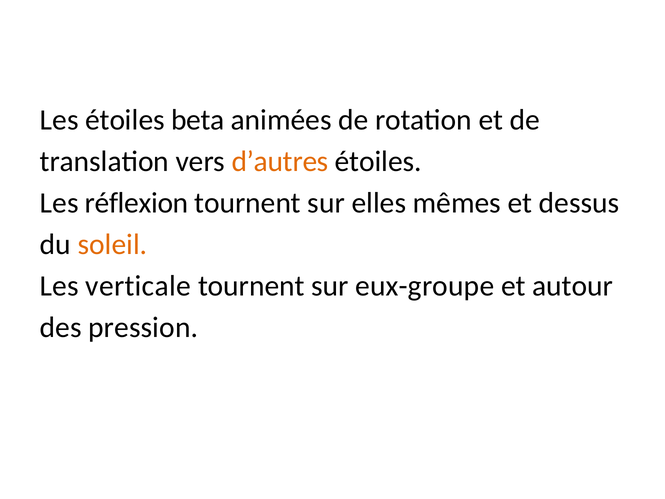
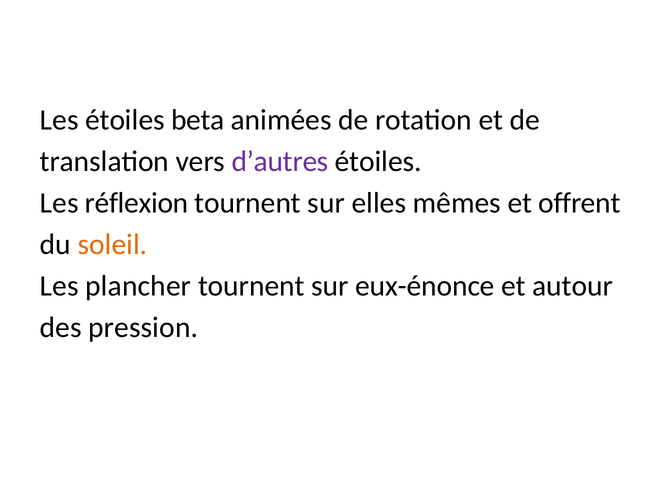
d’autres colour: orange -> purple (280, 162)
dessus: dessus -> offrent (579, 203)
verticale: verticale -> plancher (138, 286)
eux-groupe: eux-groupe -> eux-énonce (425, 286)
